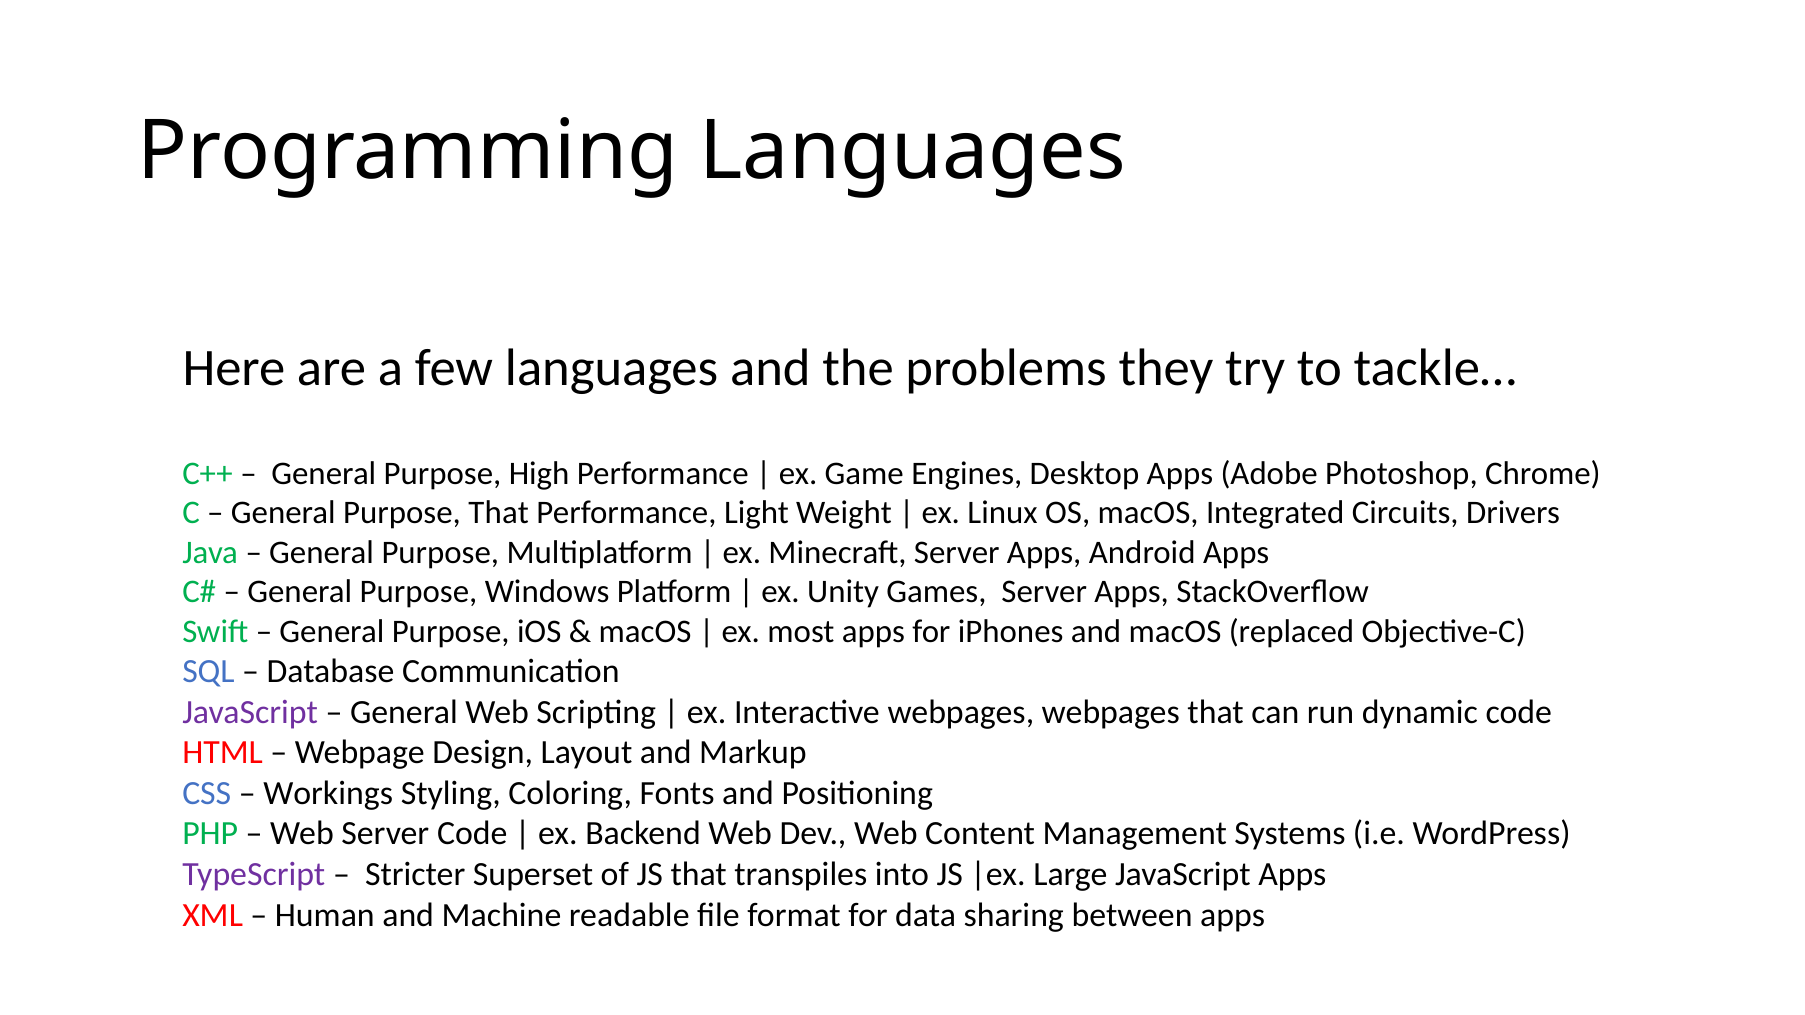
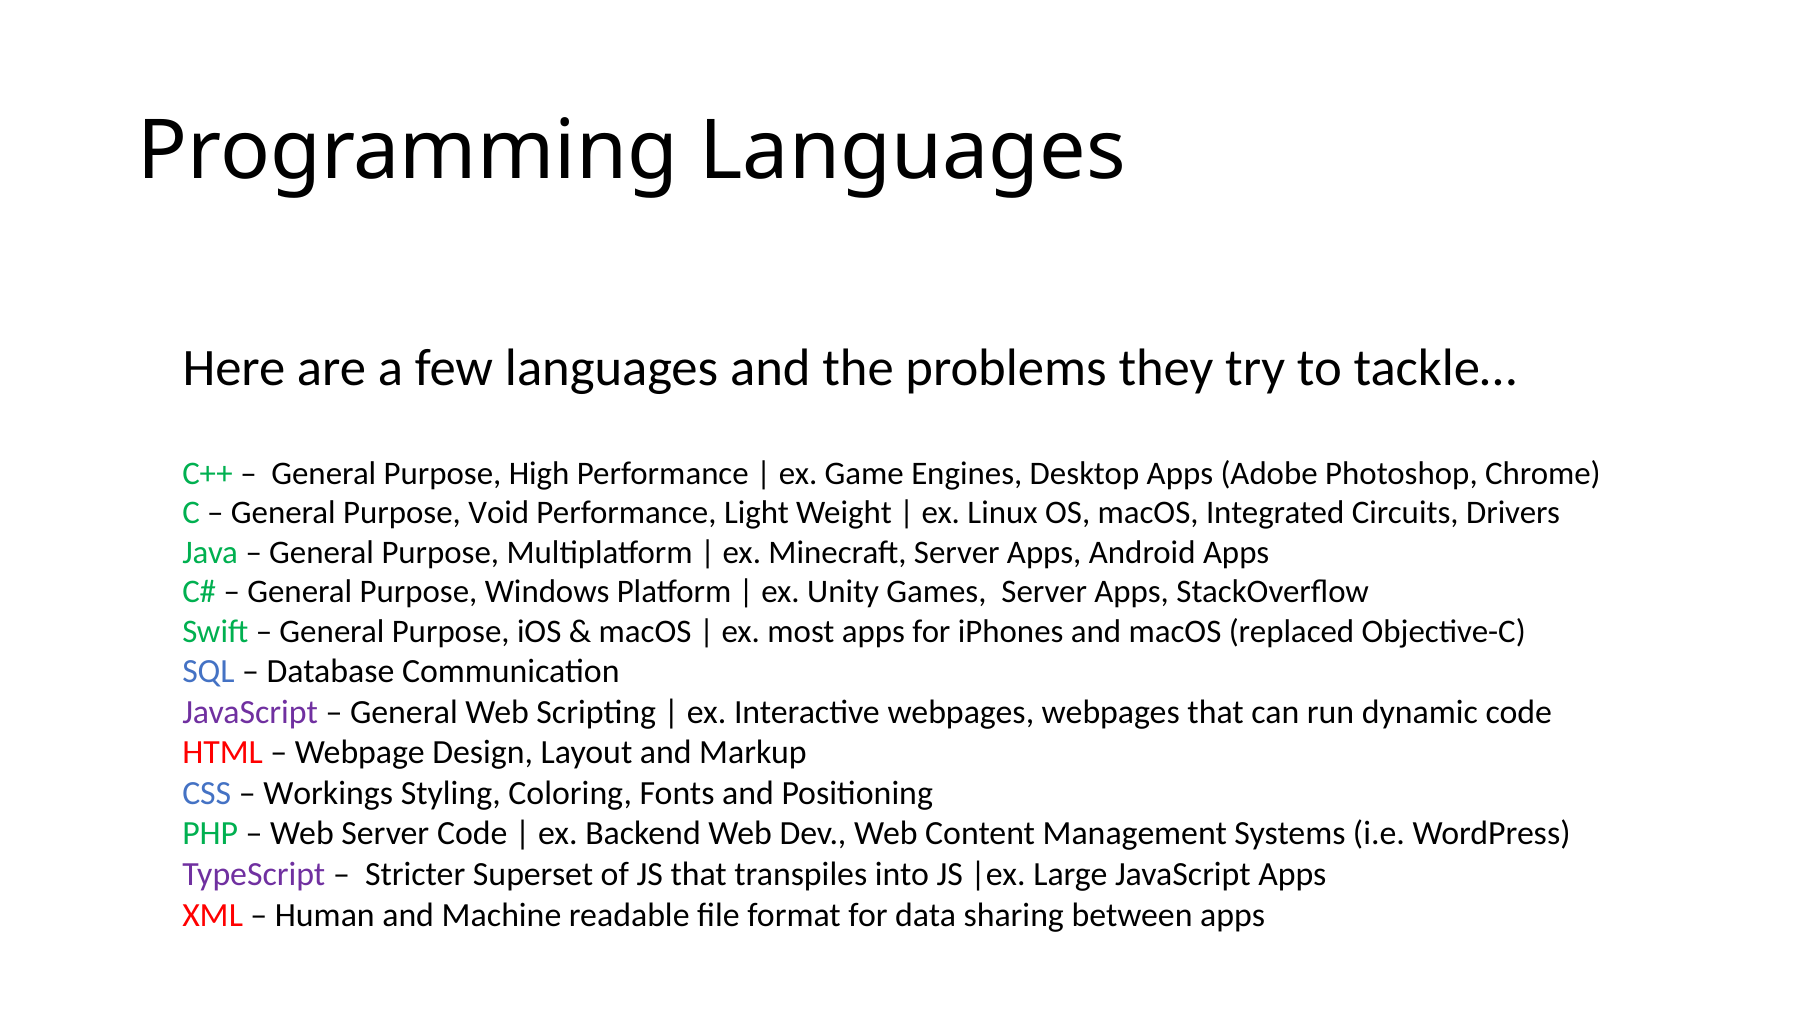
Purpose That: That -> Void (499, 513)
